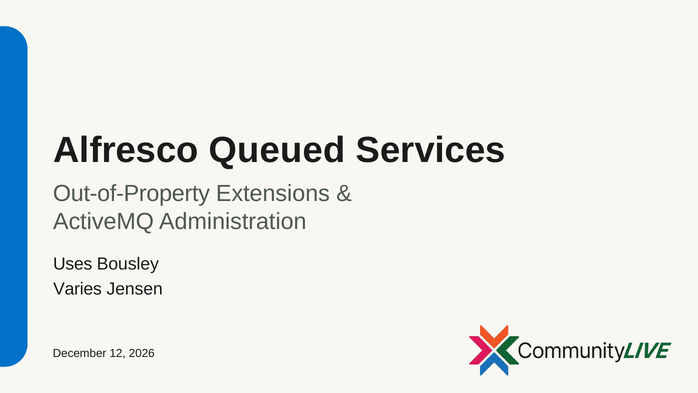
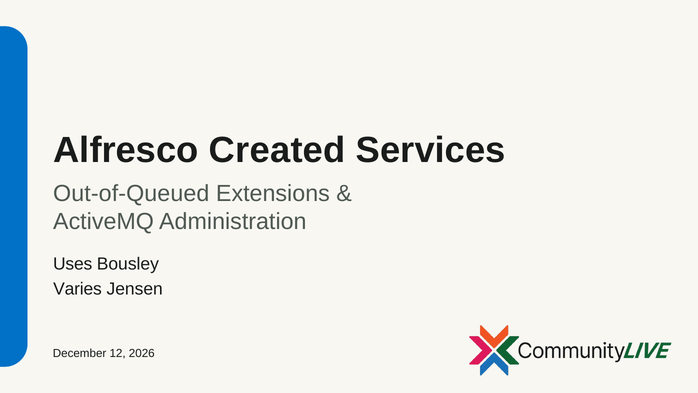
Queued: Queued -> Created (277, 150)
Out-of-Property: Out-of-Property -> Out-of-Queued (131, 194)
